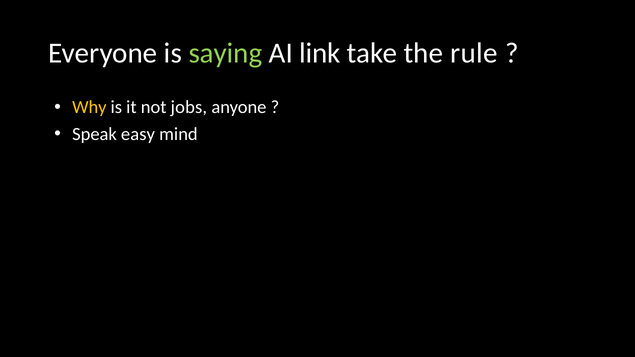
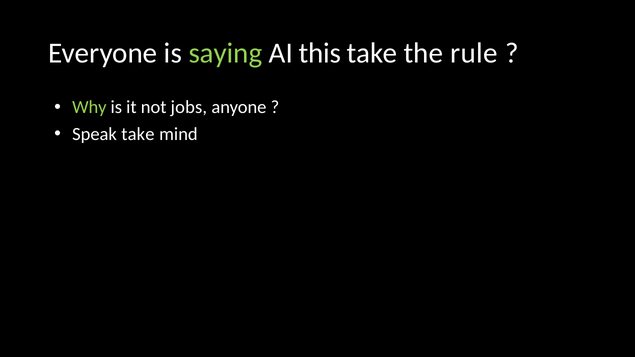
link: link -> this (320, 53)
Why colour: yellow -> light green (89, 107)
Speak easy: easy -> take (138, 134)
